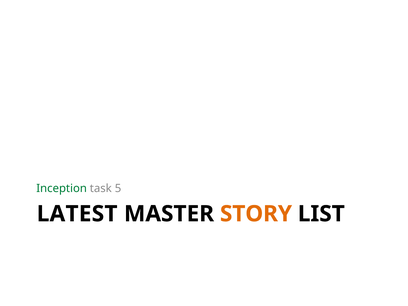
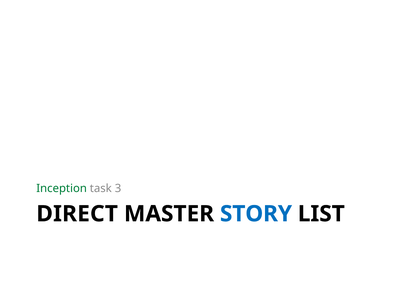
5: 5 -> 3 (118, 189)
LATEST: LATEST -> DIRECT (77, 214)
STORY colour: orange -> blue (256, 214)
